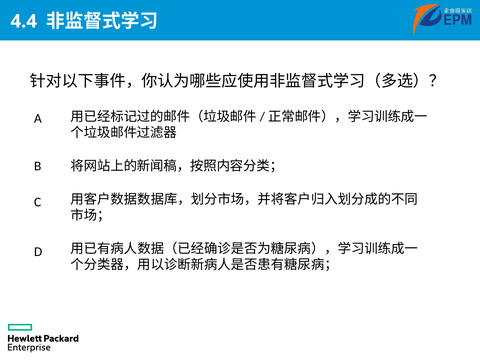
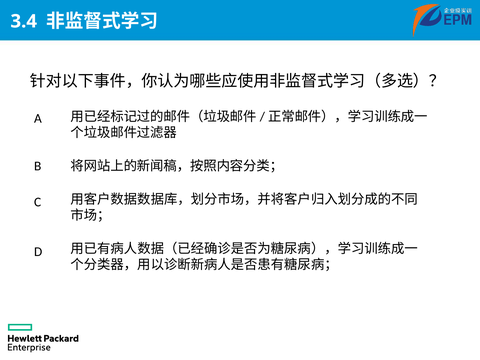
4.4: 4.4 -> 3.4 (24, 21)
